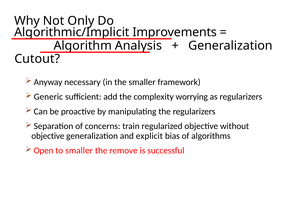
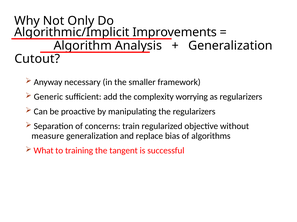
objective: objective -> measure (48, 136)
explicit: explicit -> replace (149, 136)
Open: Open -> What (44, 151)
to smaller: smaller -> training (79, 151)
remove: remove -> tangent (124, 151)
